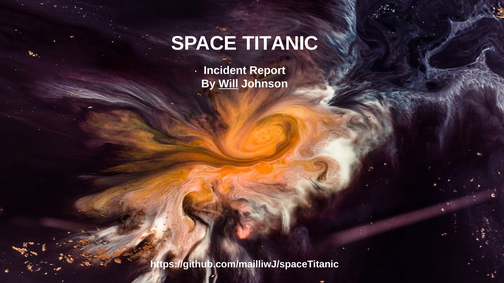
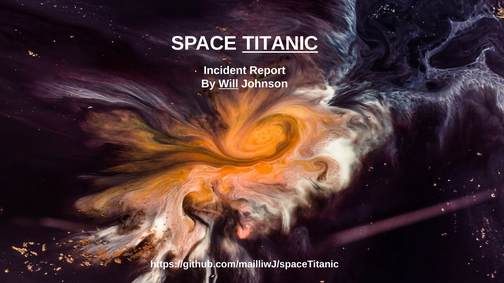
TITANIC underline: none -> present (280, 44)
